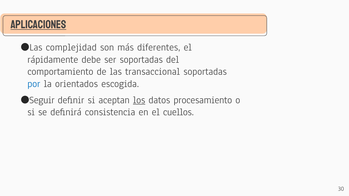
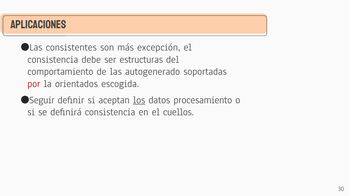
APLICACIONES underline: present -> none (38, 25)
complejidad: complejidad -> consistentes (71, 47)
diferentes: diferentes -> excepción (159, 47)
rápidamente: rápidamente -> consistencia (53, 60)
ser soportadas: soportadas -> estructuras (141, 60)
transaccional: transaccional -> autogenerado (153, 72)
por colour: blue -> red (34, 84)
